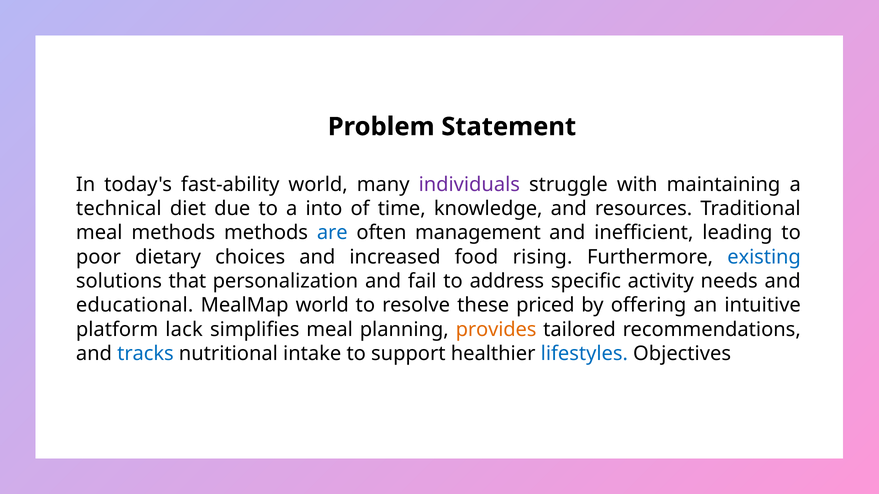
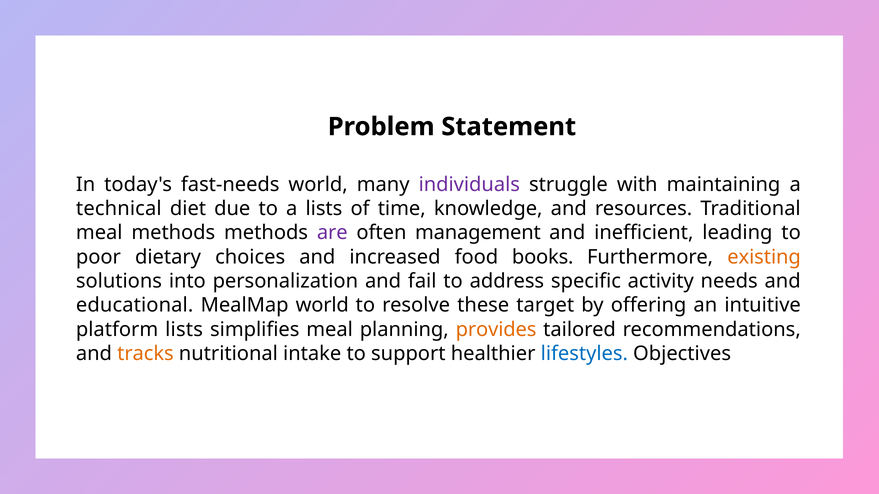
fast-ability: fast-ability -> fast-needs (230, 185)
a into: into -> lists (324, 209)
are colour: blue -> purple (332, 233)
rising: rising -> books (543, 257)
existing colour: blue -> orange (764, 257)
that: that -> into (187, 281)
priced: priced -> target (545, 306)
platform lack: lack -> lists (184, 330)
tracks colour: blue -> orange (145, 354)
